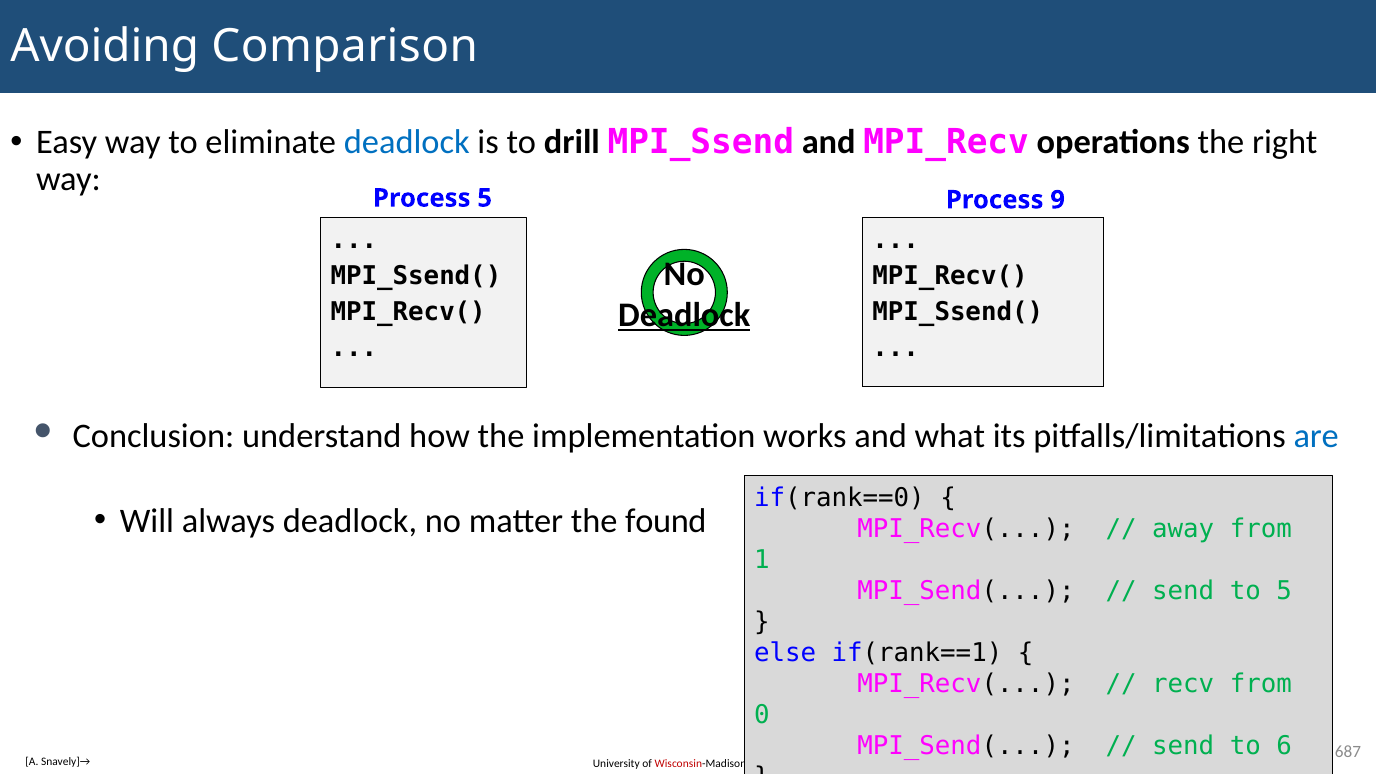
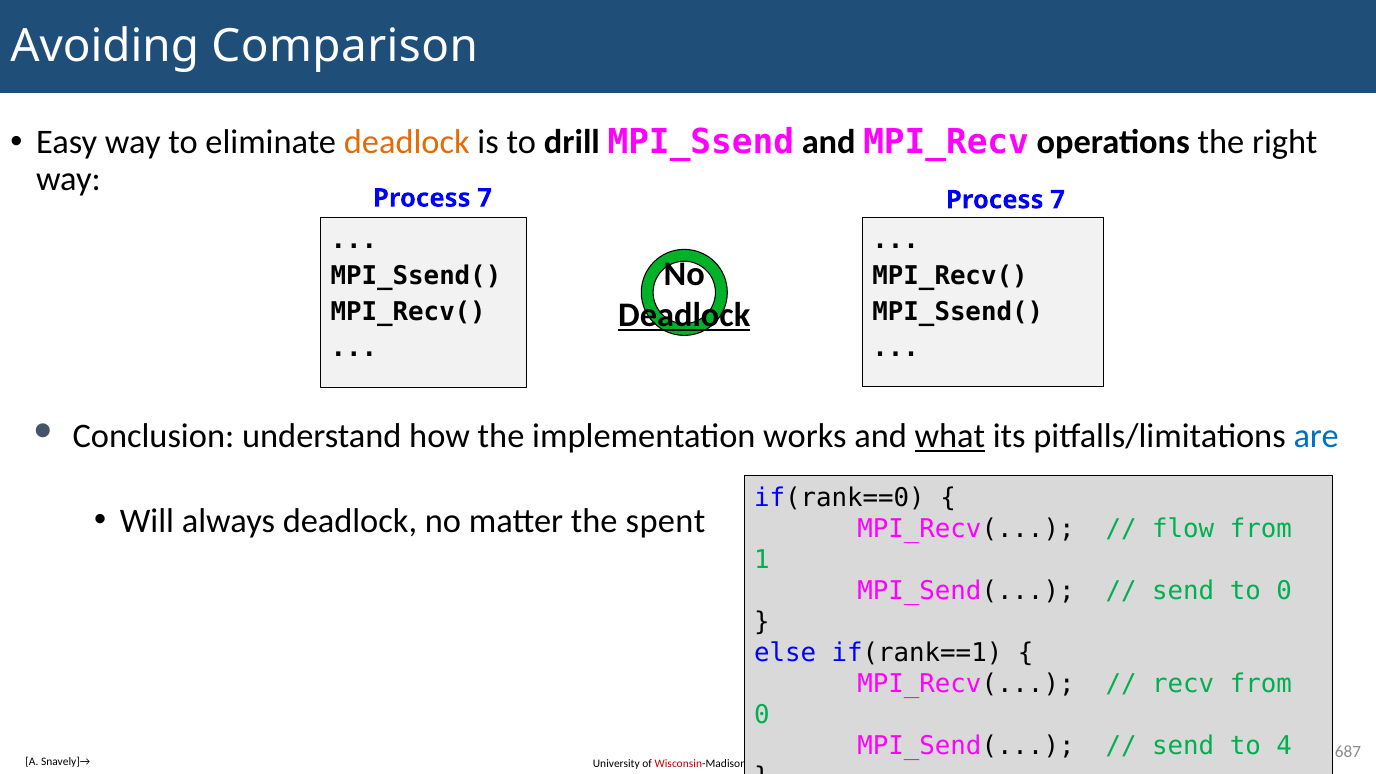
deadlock colour: blue -> orange (407, 142)
5: 5 -> 7 (485, 198)
9: 9 -> 7 (1058, 200)
what underline: none -> present (950, 436)
found: found -> spent (665, 521)
away: away -> flow (1183, 529)
to 5: 5 -> 0 (1284, 591)
6: 6 -> 4 (1284, 746)
